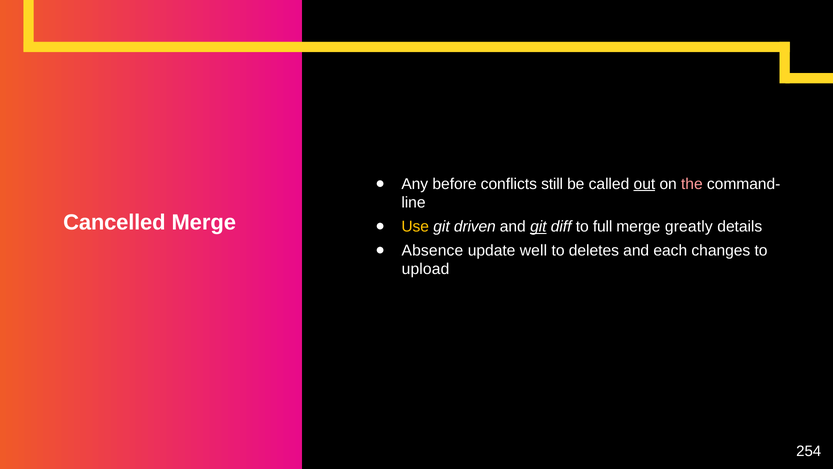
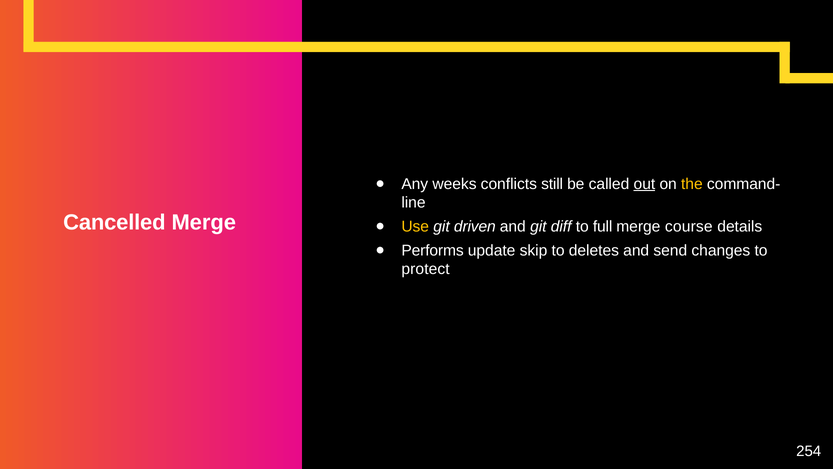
before: before -> weeks (455, 184)
the colour: pink -> yellow (692, 184)
git underline: present -> none (538, 226)
greatly: greatly -> course (689, 226)
Absence: Absence -> Performs (433, 250)
well: well -> skip (534, 250)
each: each -> send (670, 250)
upload: upload -> protect (426, 269)
